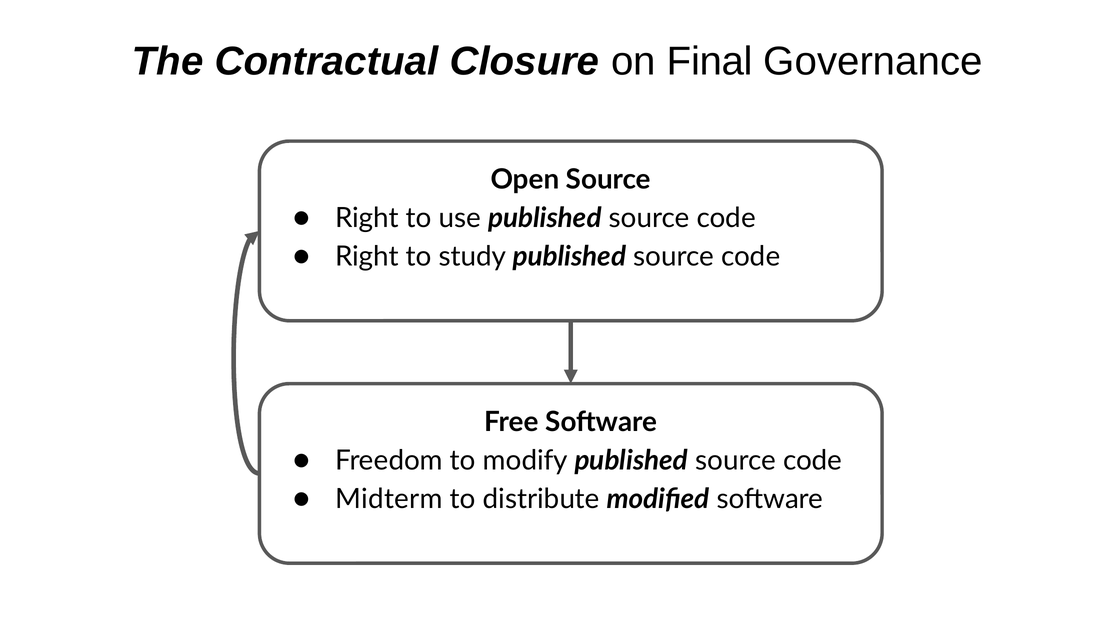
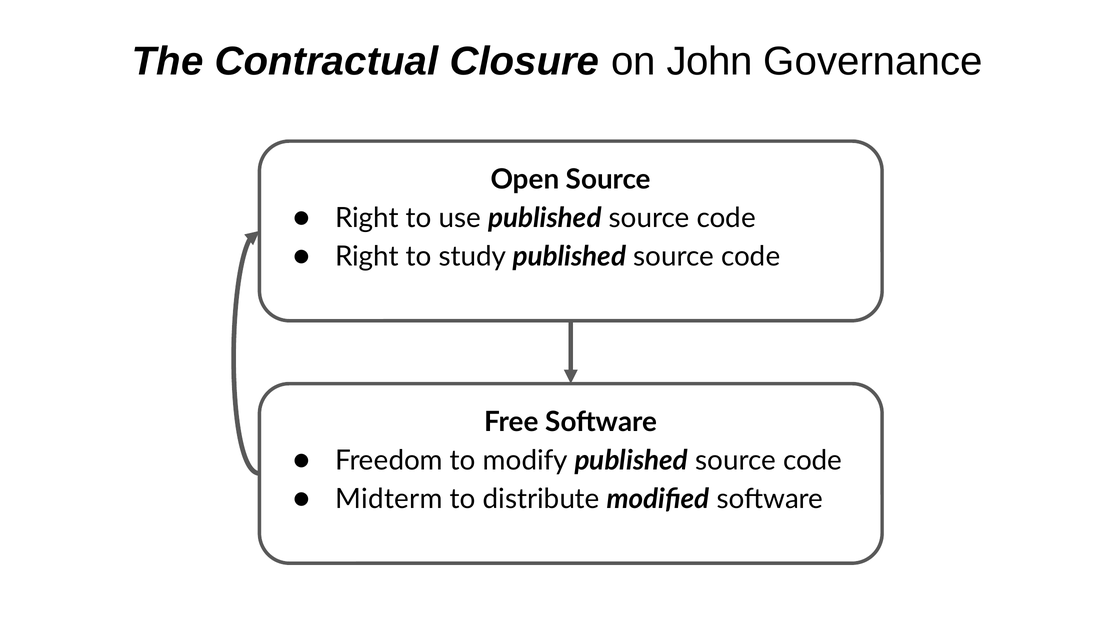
Final: Final -> John (710, 61)
